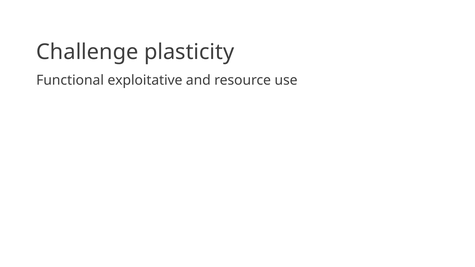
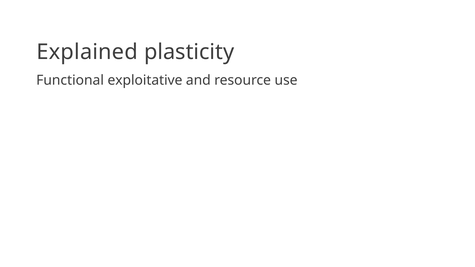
Challenge: Challenge -> Explained (87, 52)
